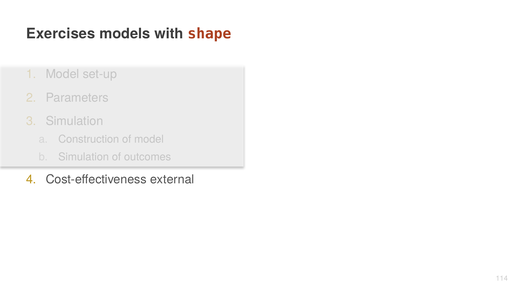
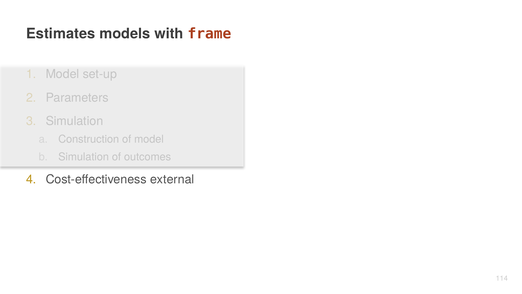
Exercises: Exercises -> Estimates (61, 34)
shape: shape -> frame (209, 34)
